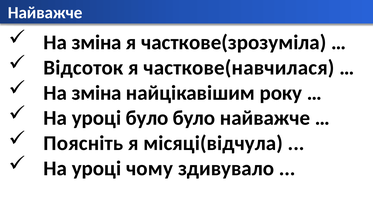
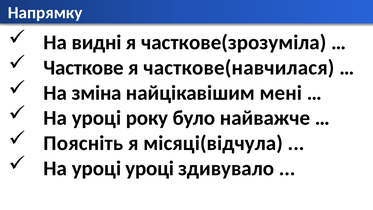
Найважче: Найважче -> Напрямку (45, 13)
зміна: зміна -> видні (97, 42)
Відсоток: Відсоток -> Часткове (84, 68)
року: року -> мені (281, 93)
уроці було: було -> року (147, 118)
уроці чому: чому -> уроці (150, 168)
